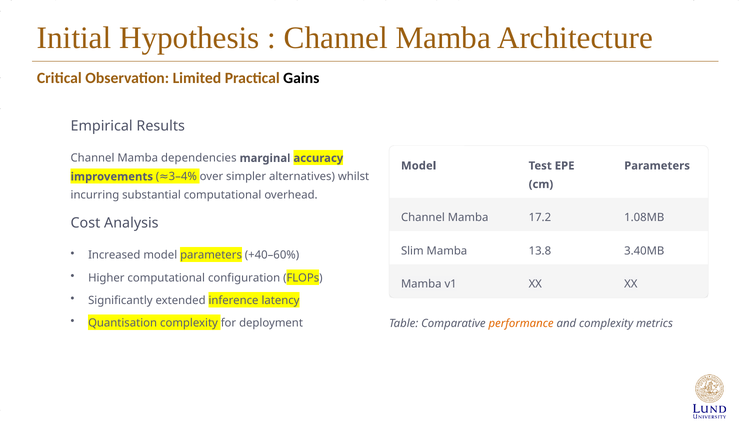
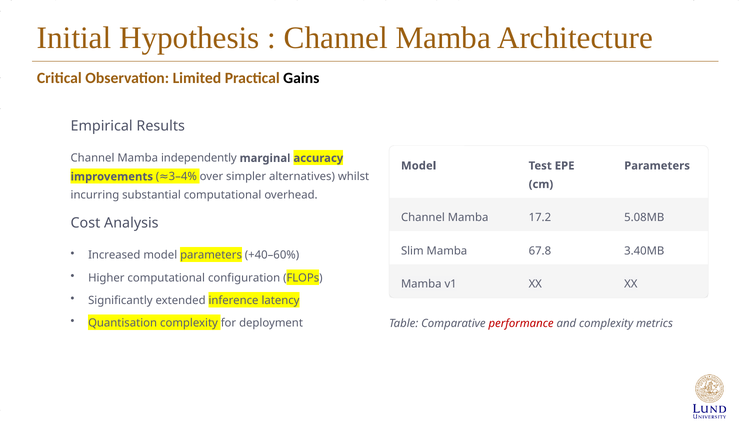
dependencies: dependencies -> independently (199, 158)
1.08MB: 1.08MB -> 5.08MB (644, 218)
13.8: 13.8 -> 67.8 (540, 251)
performance colour: orange -> red (521, 323)
